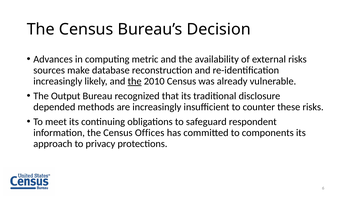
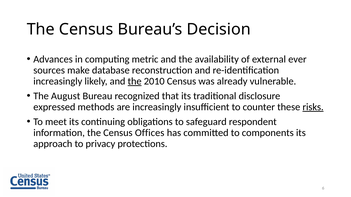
external risks: risks -> ever (297, 59)
Output: Output -> August (66, 96)
depended: depended -> expressed (54, 107)
risks underline: none -> present (313, 107)
